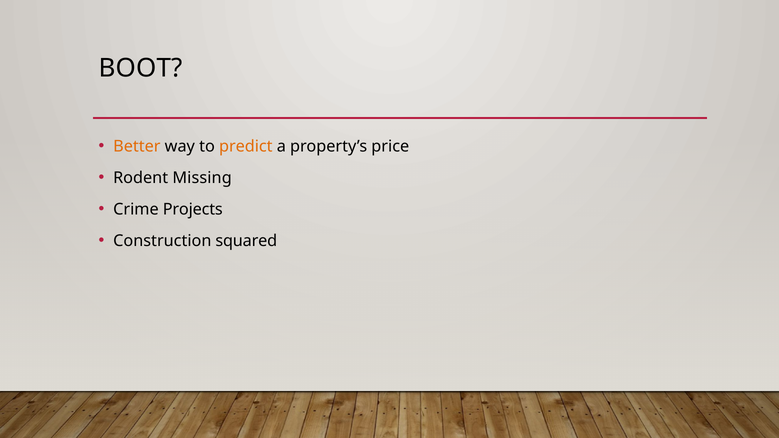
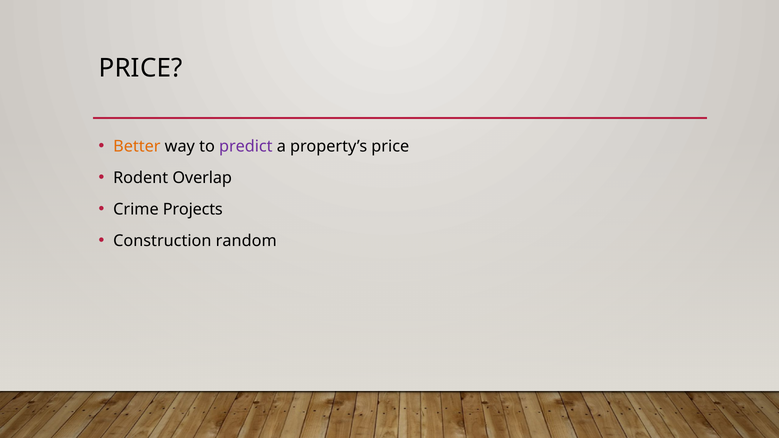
BOOT: BOOT -> PRICE (141, 68)
predict colour: orange -> purple (246, 146)
Missing: Missing -> Overlap (202, 178)
squared: squared -> random (246, 241)
